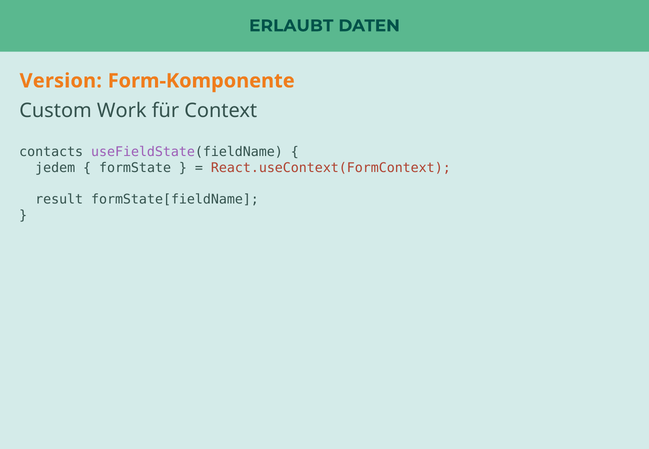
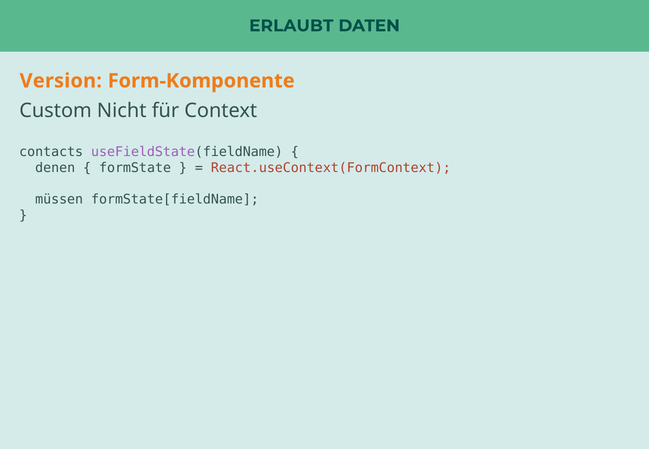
Work: Work -> Nicht (122, 111)
jedem: jedem -> denen (55, 168)
result: result -> müssen (59, 200)
